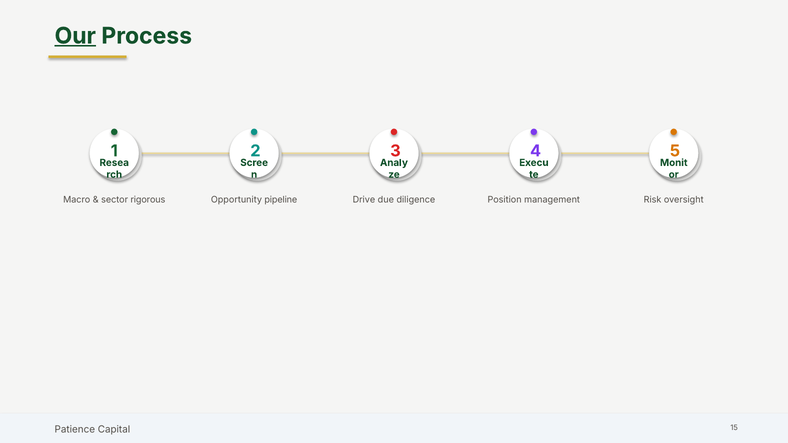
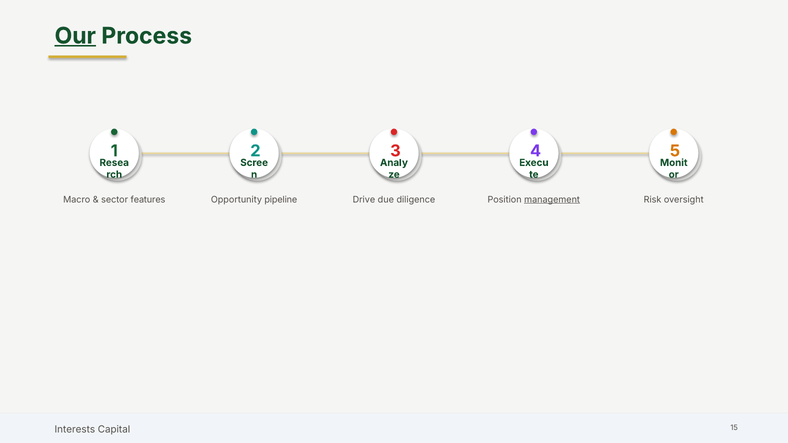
rigorous: rigorous -> features (148, 200)
management underline: none -> present (552, 200)
Patience: Patience -> Interests (75, 430)
